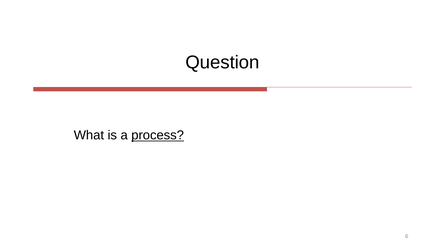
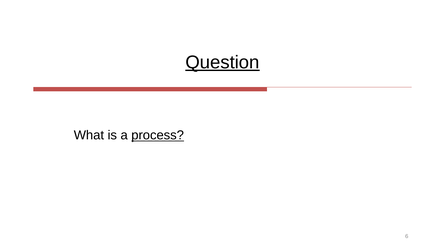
Question underline: none -> present (223, 63)
